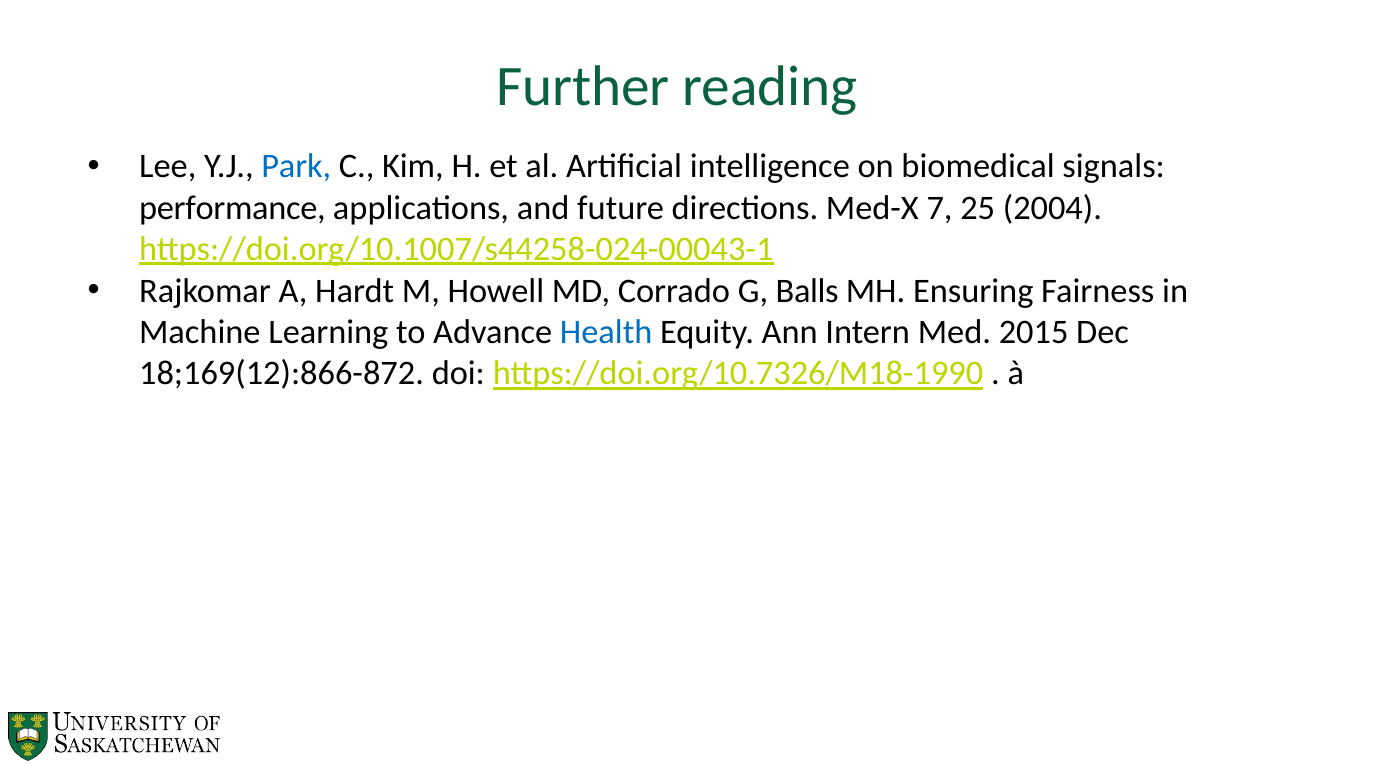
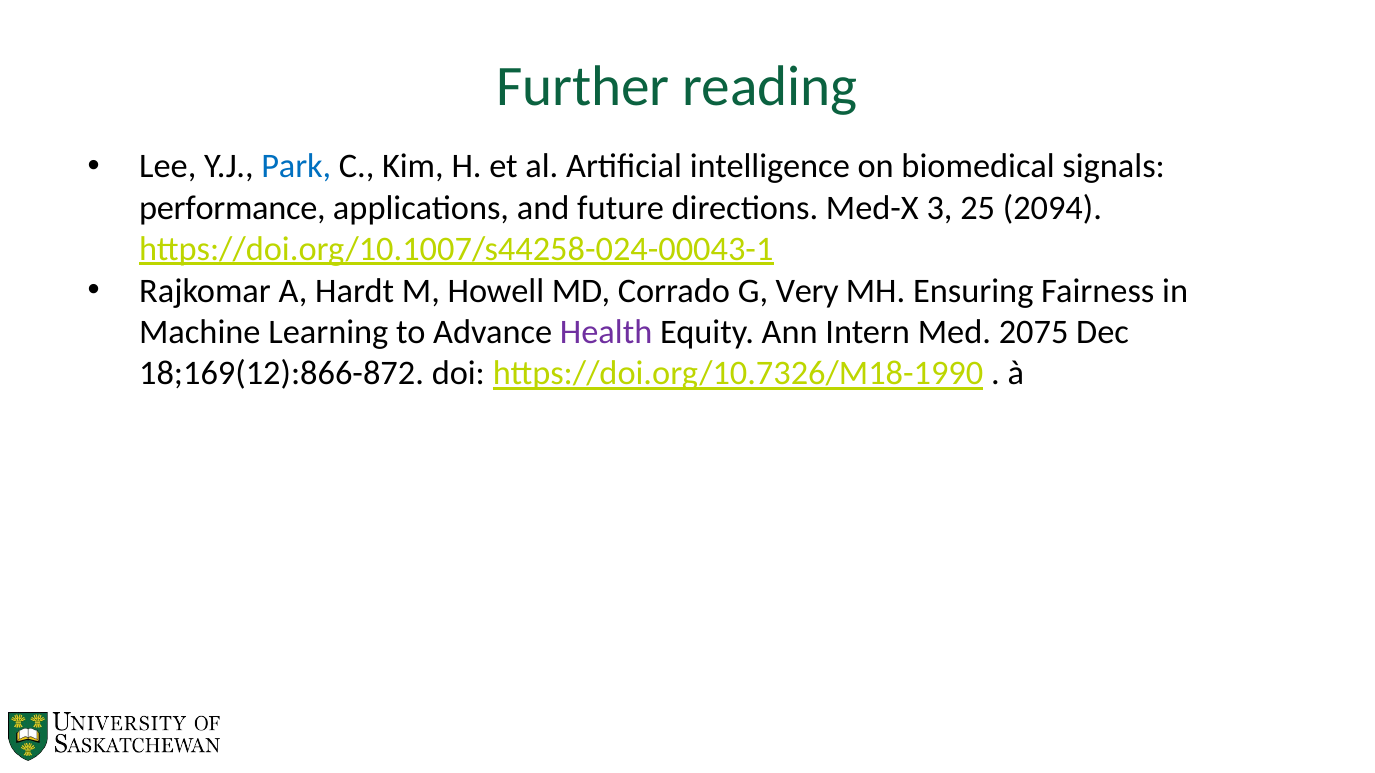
7: 7 -> 3 (940, 208)
2004: 2004 -> 2094 (1052, 208)
Balls: Balls -> Very (807, 291)
Health colour: blue -> purple (606, 332)
2015: 2015 -> 2075 (1034, 332)
